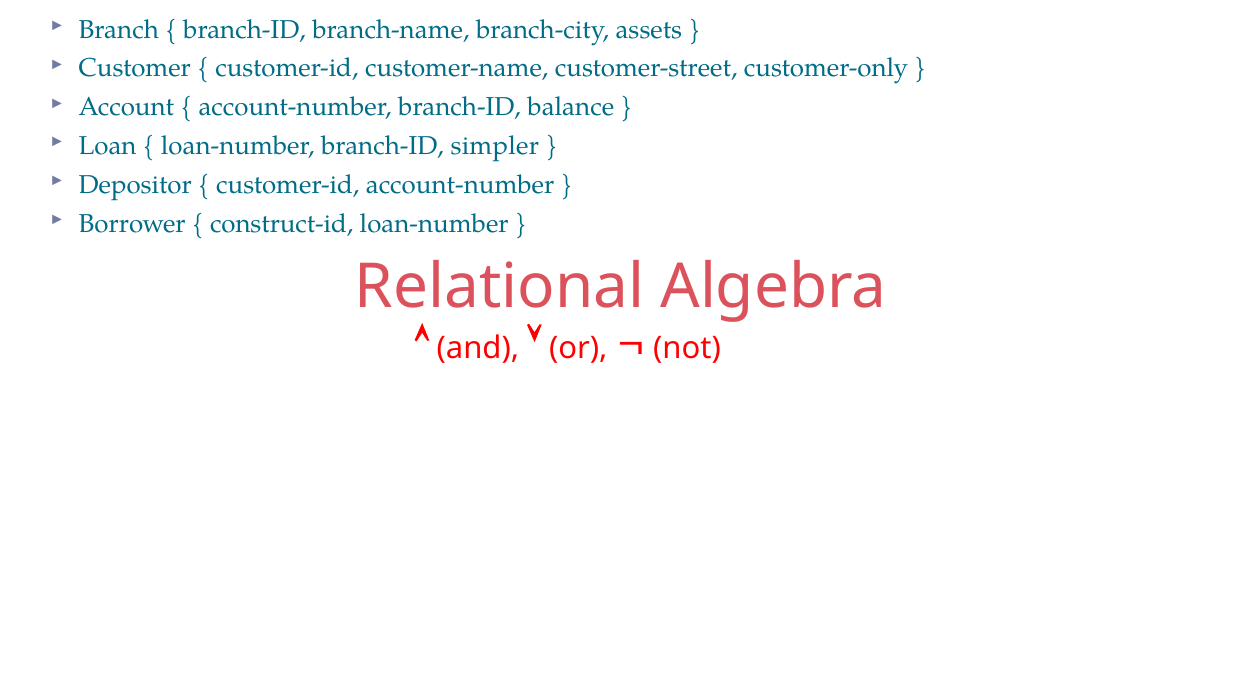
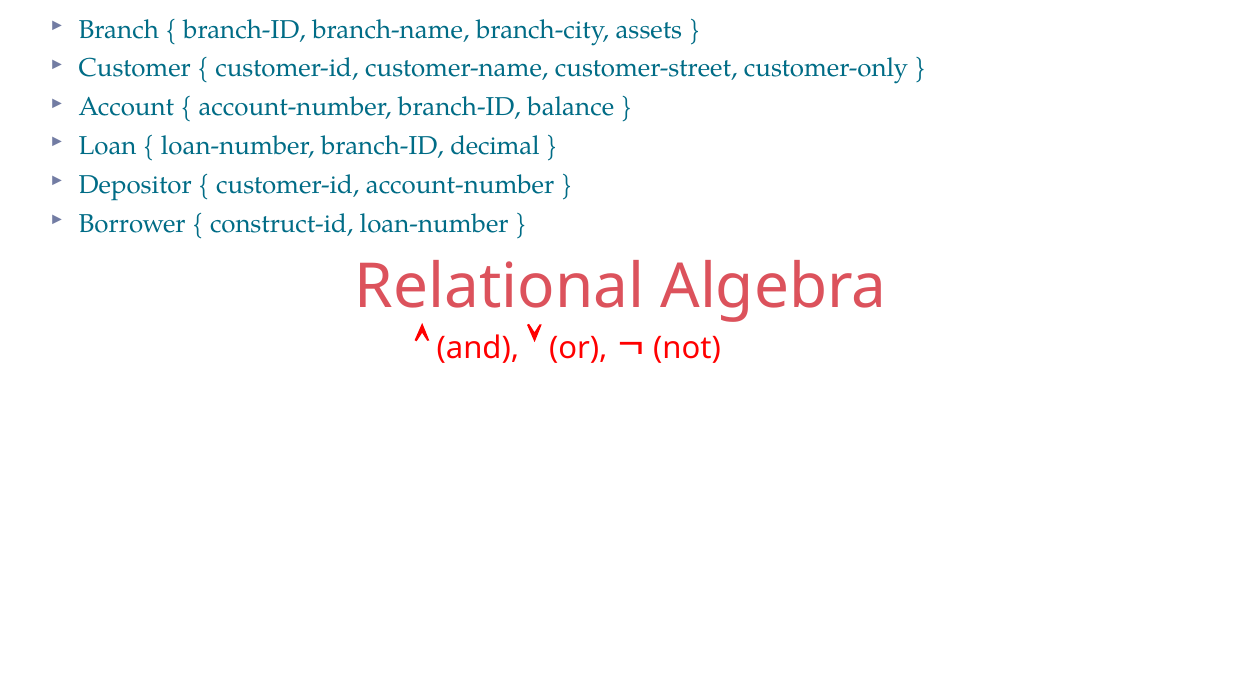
simpler: simpler -> decimal (495, 146)
